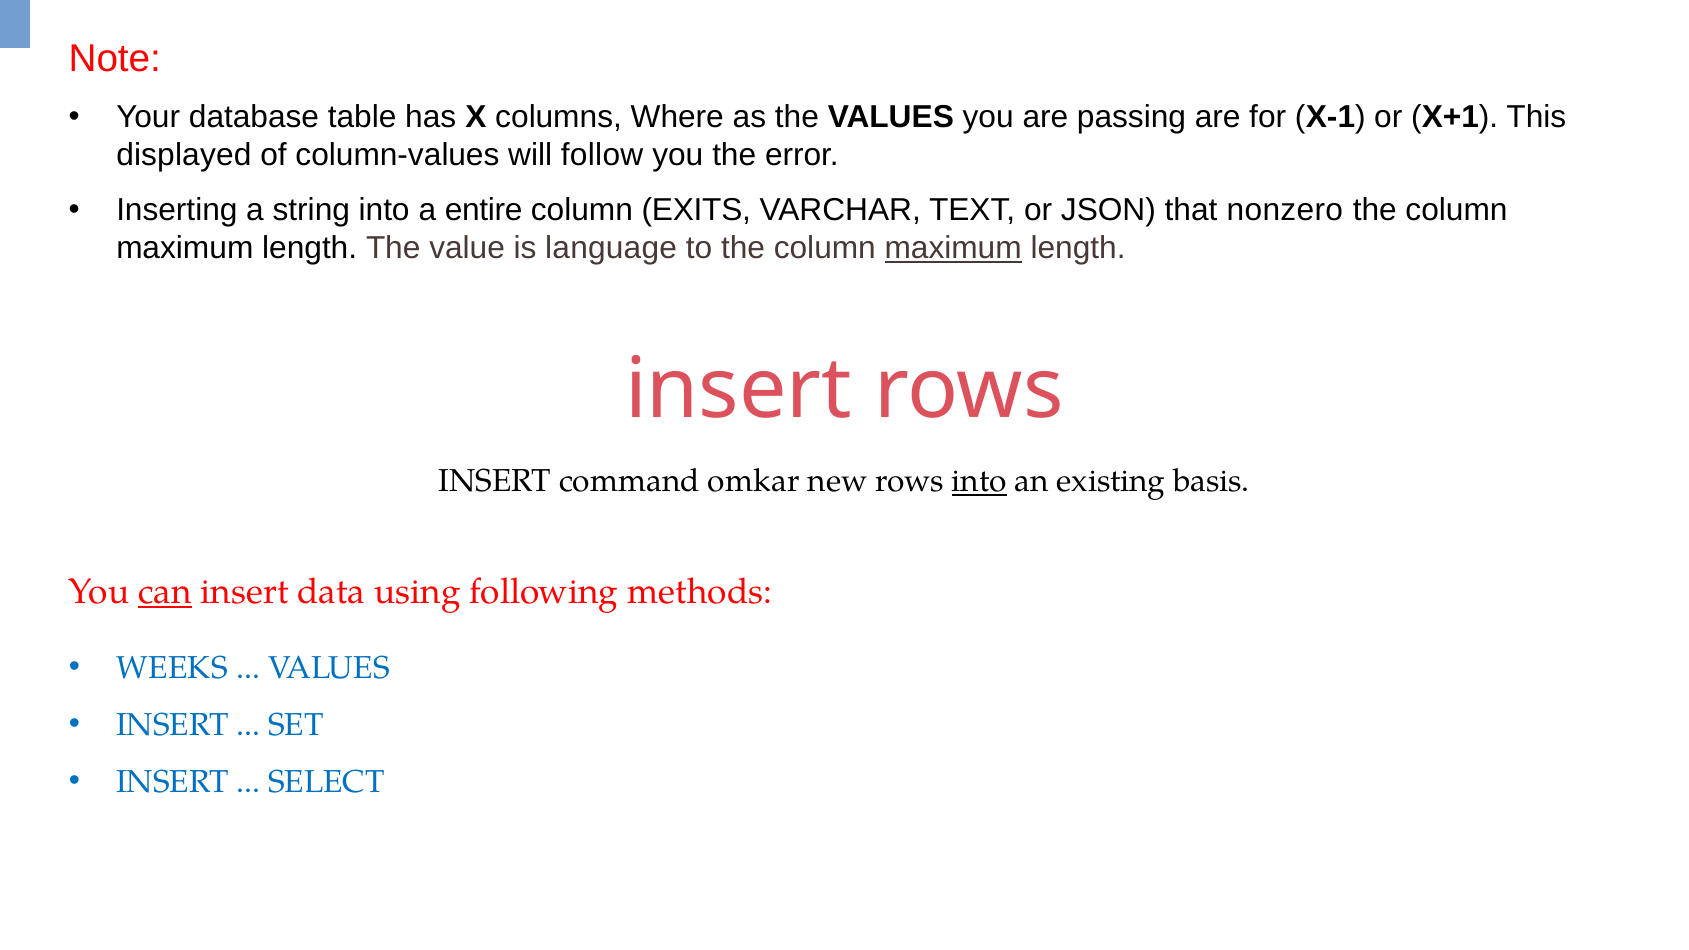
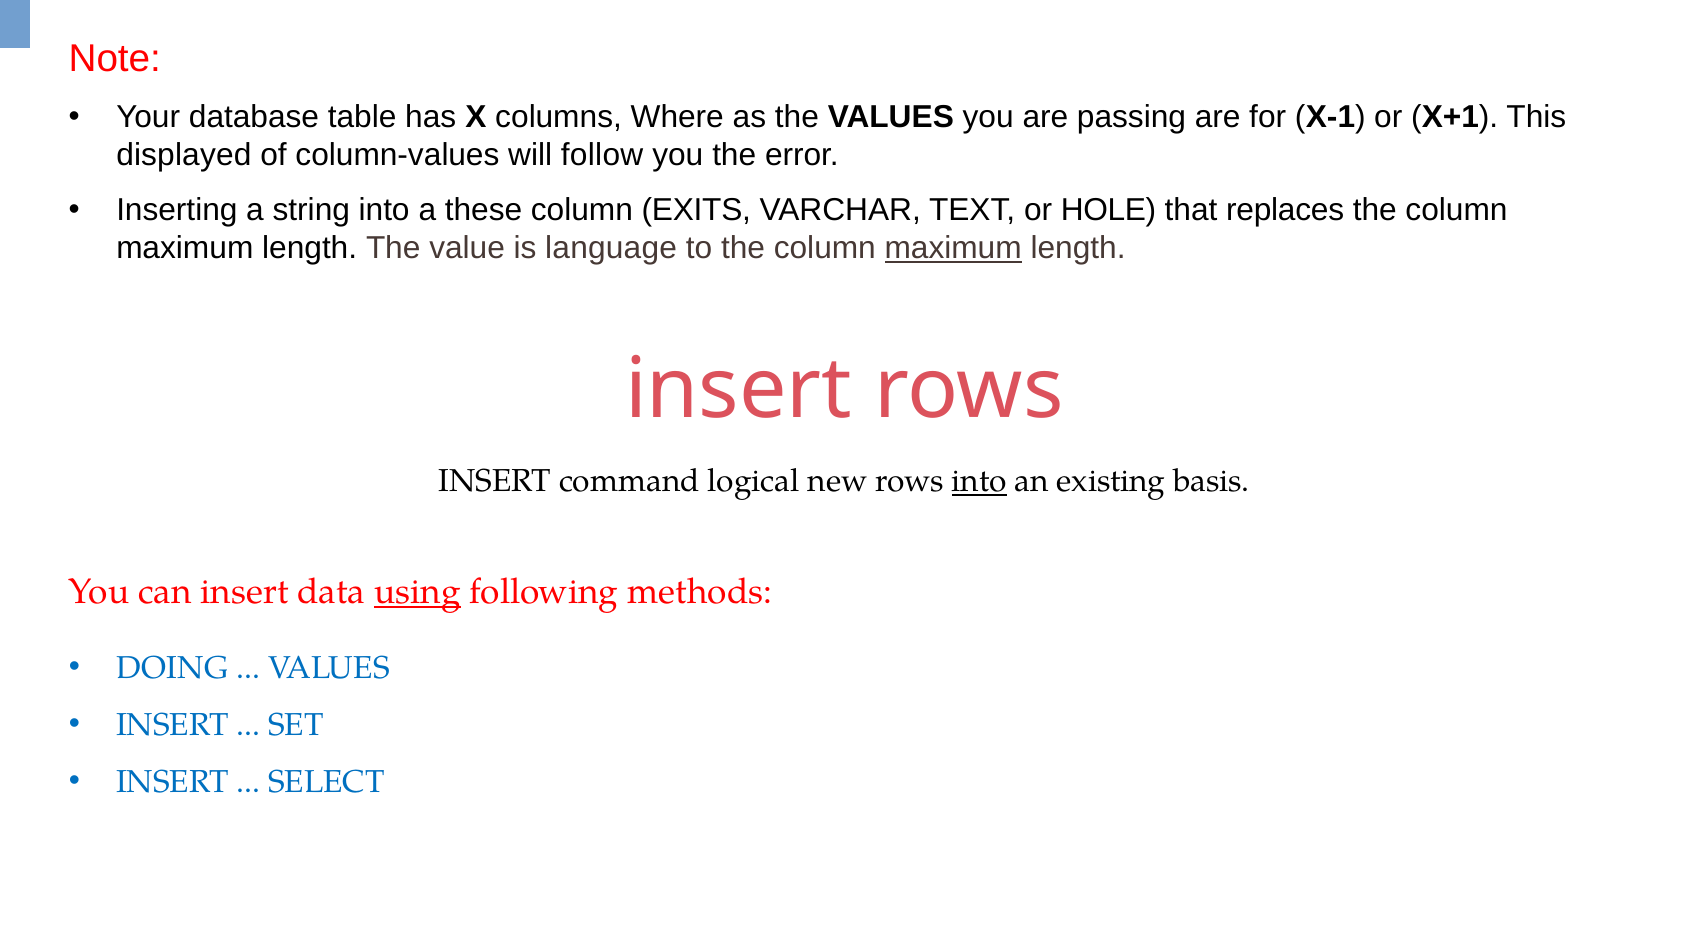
entire: entire -> these (484, 210)
JSON: JSON -> HOLE (1109, 210)
nonzero: nonzero -> replaces (1285, 210)
omkar: omkar -> logical (754, 481)
can underline: present -> none (165, 592)
using underline: none -> present (418, 592)
WEEKS: WEEKS -> DOING (172, 668)
